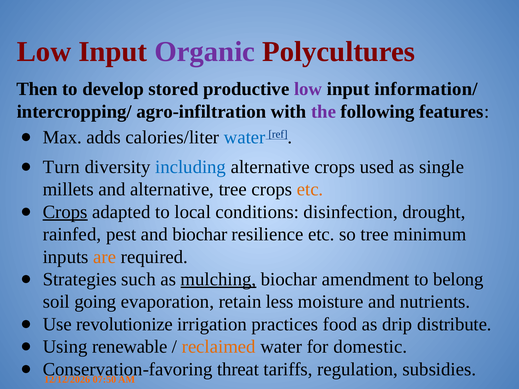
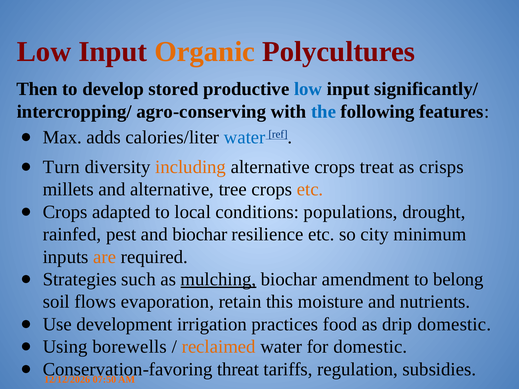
Organic colour: purple -> orange (205, 52)
low colour: purple -> blue (308, 89)
information/: information/ -> significantly/ (426, 89)
agro-infiltration: agro-infiltration -> agro-conserving (201, 112)
the colour: purple -> blue (323, 112)
including colour: blue -> orange (191, 167)
used: used -> treat (377, 167)
single: single -> crisps (442, 167)
Crops underline: present -> none (65, 212)
disinfection: disinfection -> populations (351, 212)
so tree: tree -> city (375, 235)
going: going -> flows (95, 302)
less: less -> this (280, 302)
revolutionize: revolutionize -> development (124, 324)
drip distribute: distribute -> domestic (454, 324)
renewable: renewable -> borewells (130, 347)
